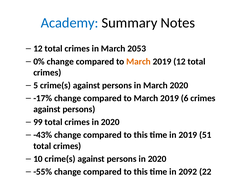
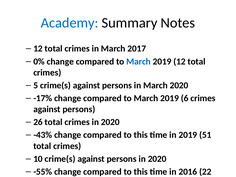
2053: 2053 -> 2017 (137, 49)
March colour: orange -> blue (139, 61)
99: 99 -> 26 (38, 122)
2092: 2092 -> 2016 (188, 172)
